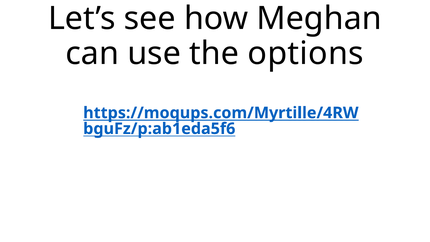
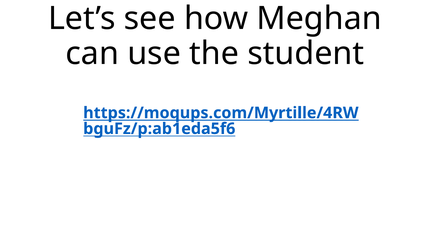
options: options -> student (306, 53)
